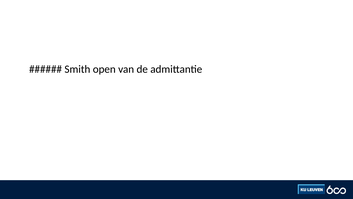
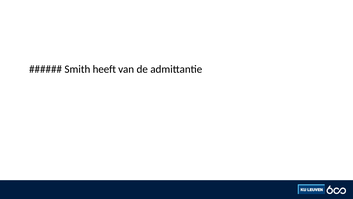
open: open -> heeft (104, 69)
